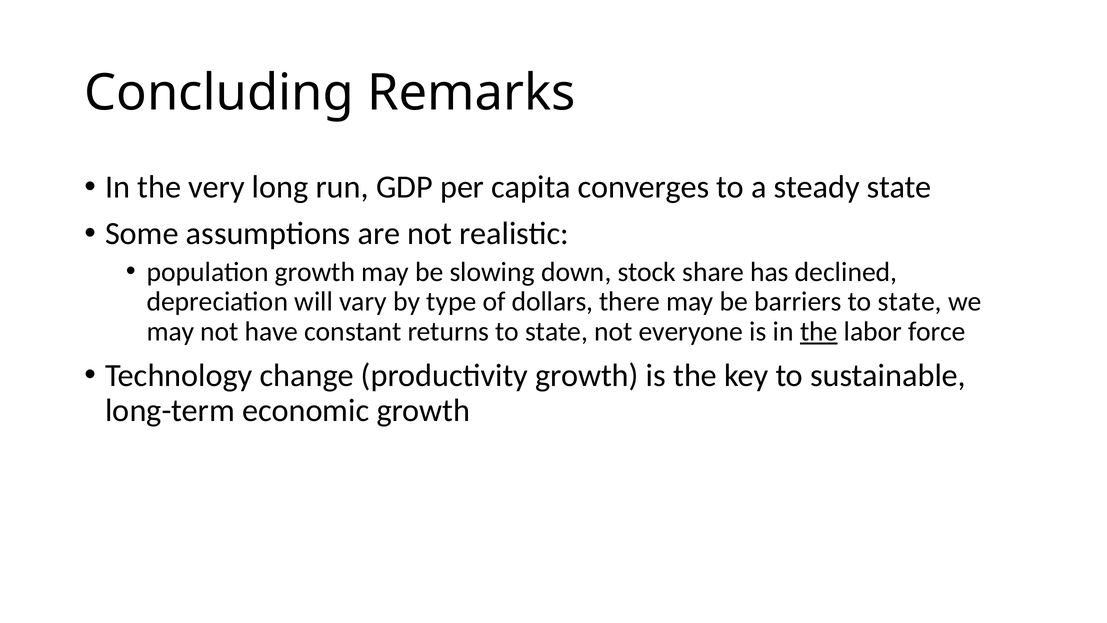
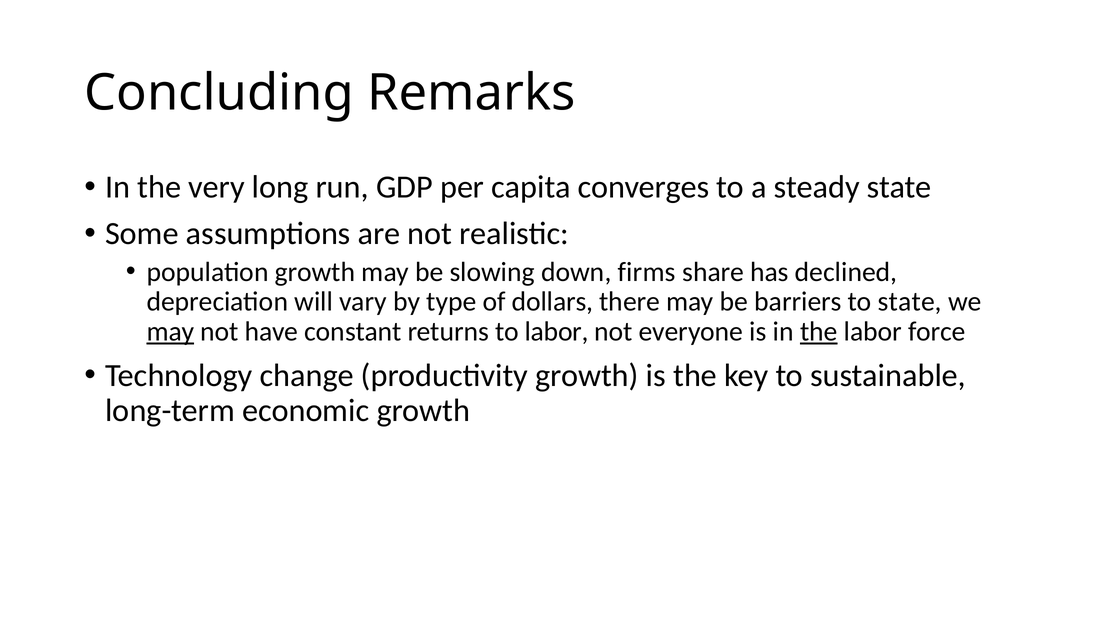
stock: stock -> firms (647, 272)
may underline: none -> present (170, 331)
returns to state: state -> labor (557, 331)
